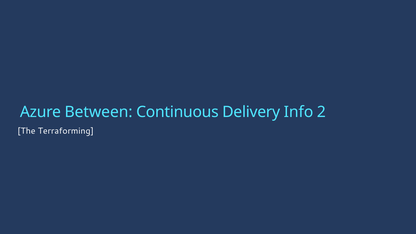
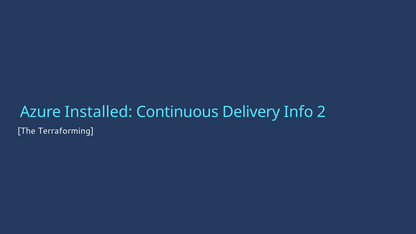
Between: Between -> Installed (99, 112)
